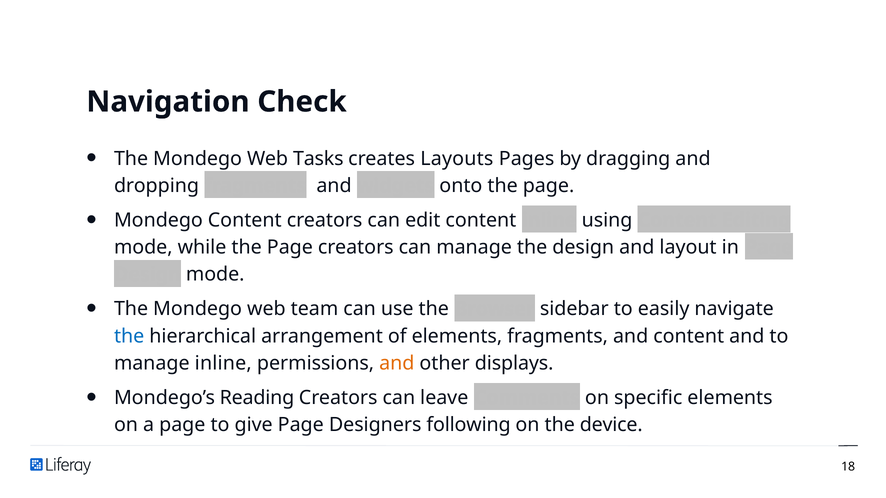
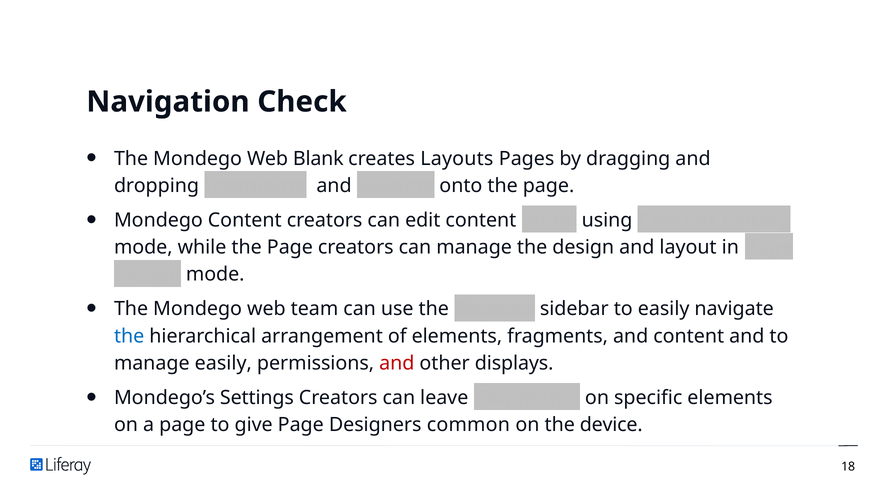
Tasks: Tasks -> Blank (318, 159)
manage inline: inline -> easily (223, 364)
and colour: orange -> red (397, 364)
Reading: Reading -> Settings (257, 398)
following: following -> common (468, 425)
